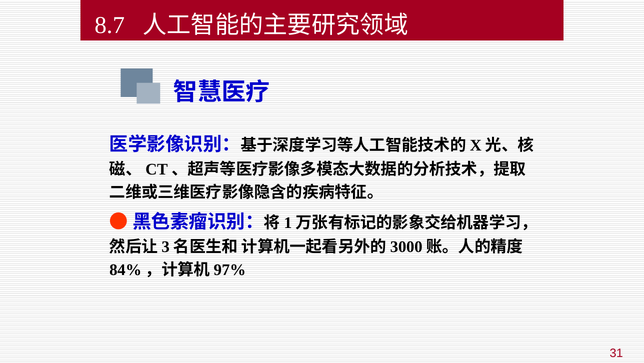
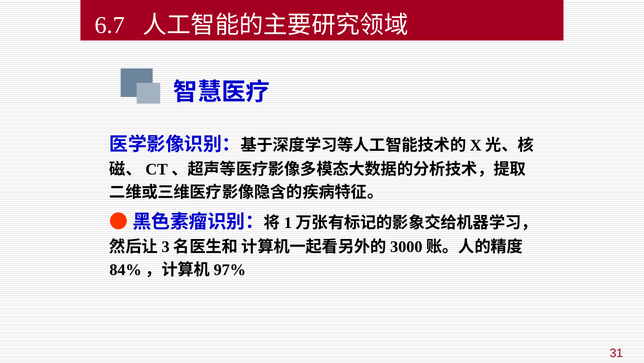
8.7: 8.7 -> 6.7 (110, 25)
